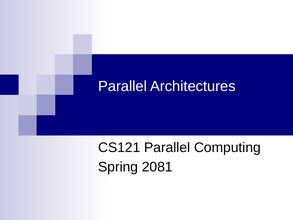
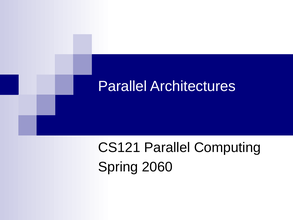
2081: 2081 -> 2060 (157, 167)
